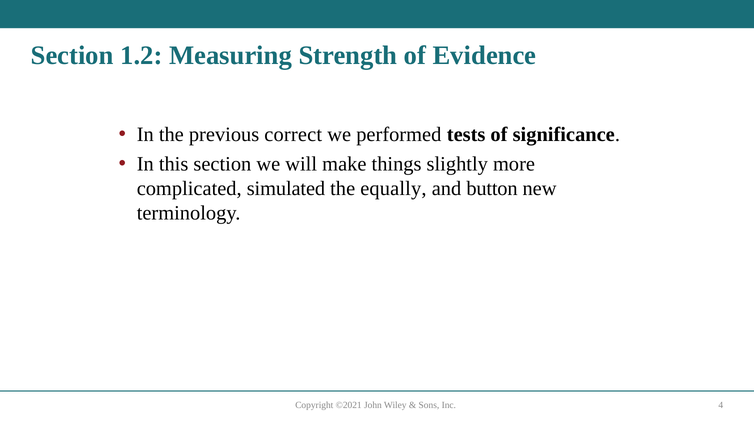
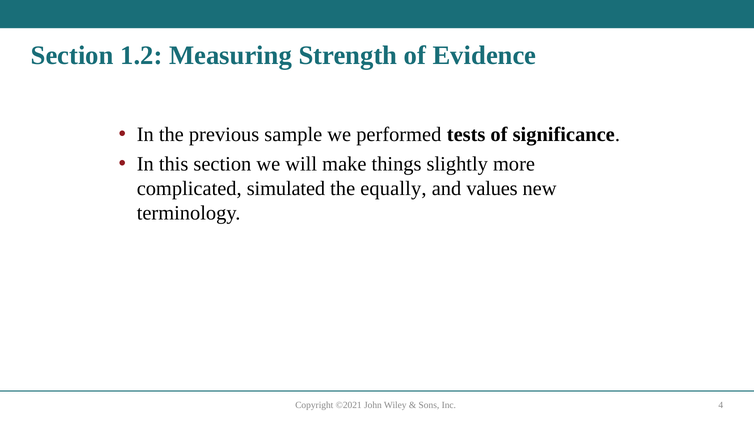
correct: correct -> sample (293, 135)
button: button -> values (492, 189)
